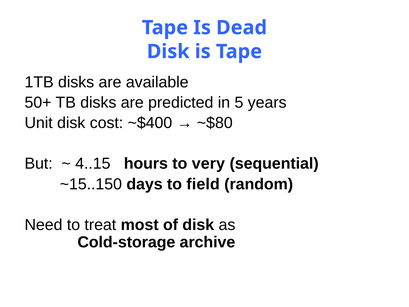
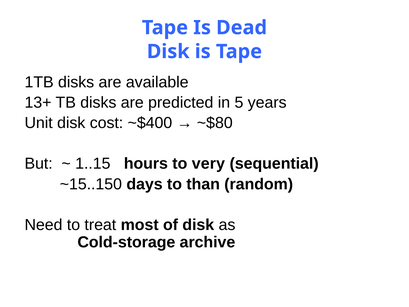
50+: 50+ -> 13+ (38, 102)
4..15: 4..15 -> 1..15 (93, 164)
field: field -> than (203, 184)
